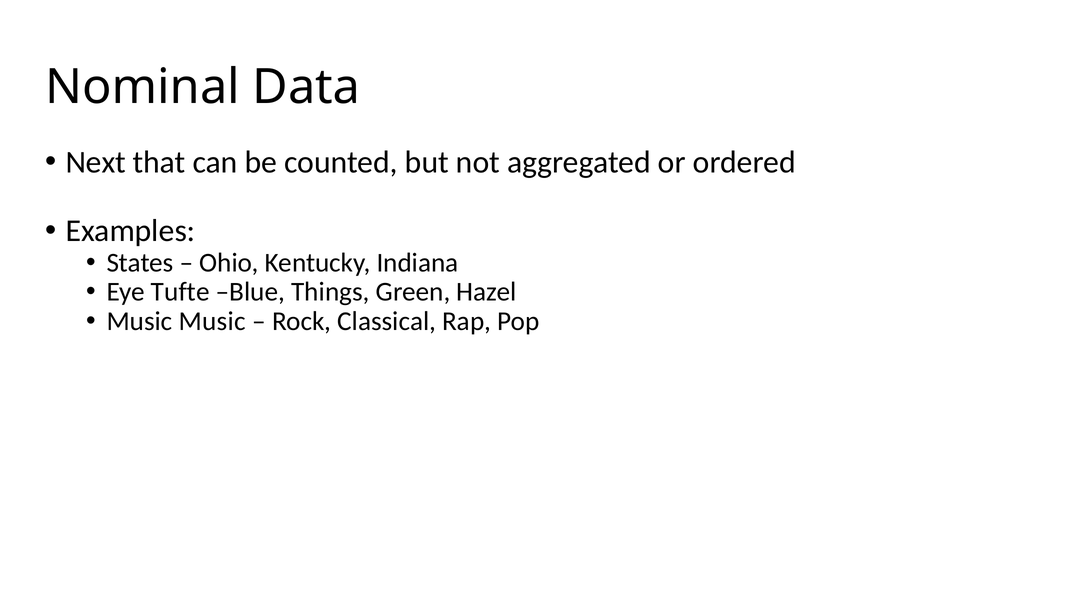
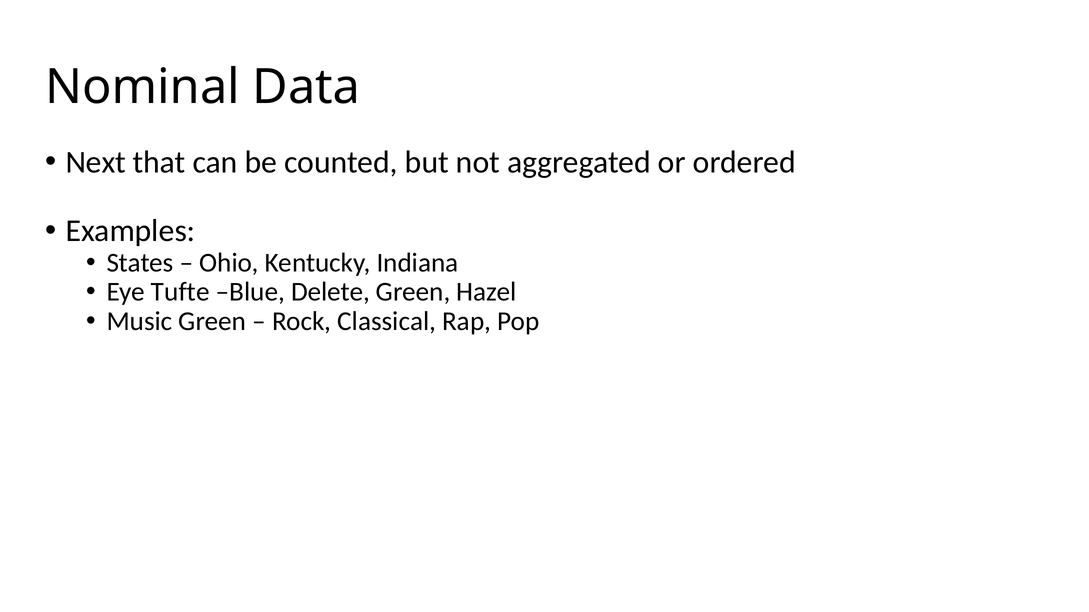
Things: Things -> Delete (331, 292)
Music Music: Music -> Green (212, 322)
